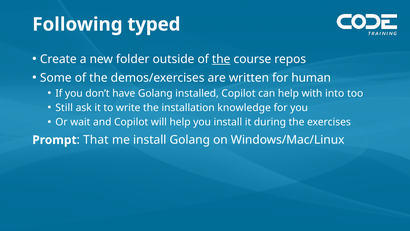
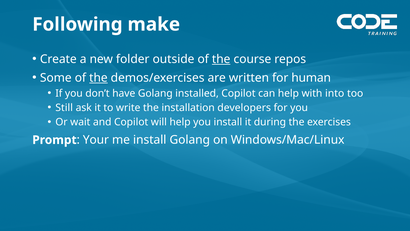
typed: typed -> make (154, 24)
the underline: none -> present (98, 78)
knowledge: knowledge -> developers (244, 108)
That: That -> Your (96, 140)
